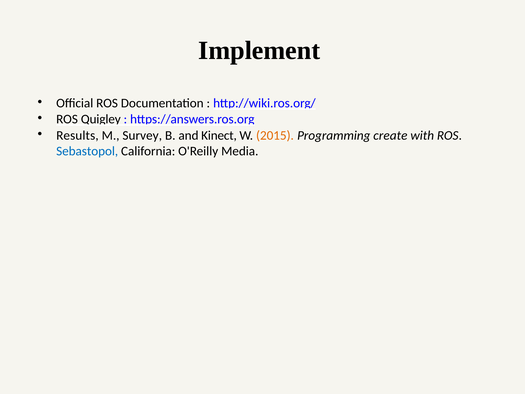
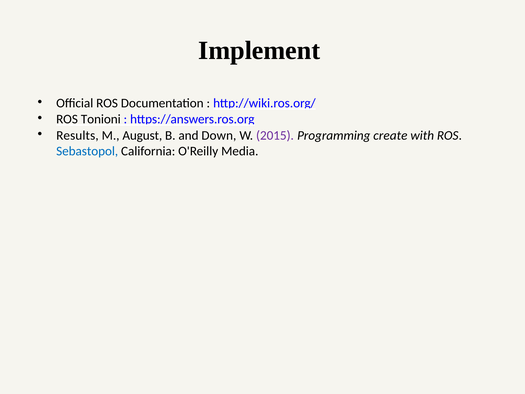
Quigley: Quigley -> Tonioni (101, 119)
Survey: Survey -> August (142, 135)
Kinect: Kinect -> Down (219, 135)
2015 colour: orange -> purple (275, 135)
